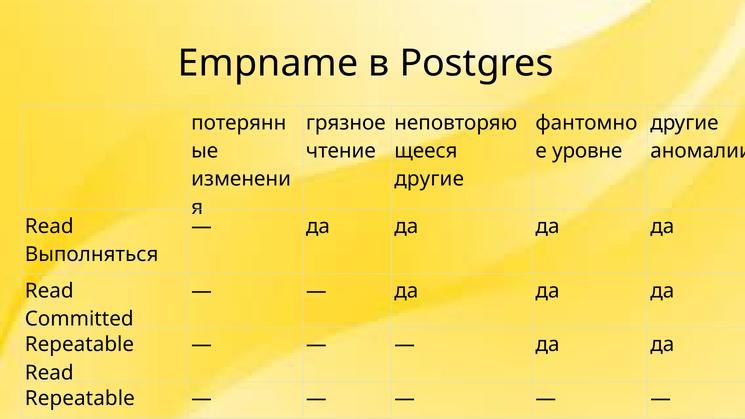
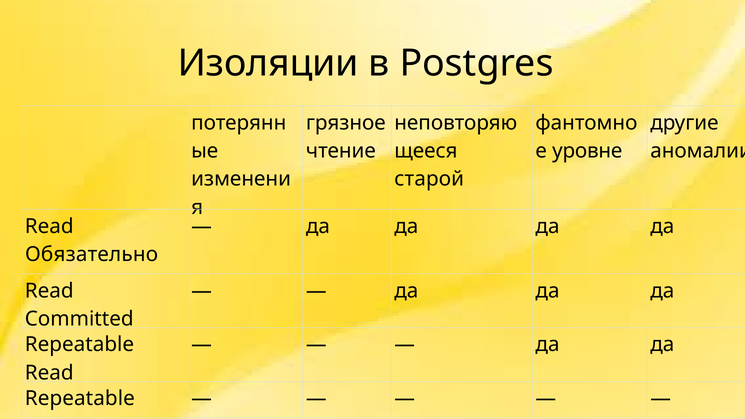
Empname: Empname -> Изоляции (268, 63)
другие: другие -> старой (429, 179)
Выполняться: Выполняться -> Обязательно (92, 254)
